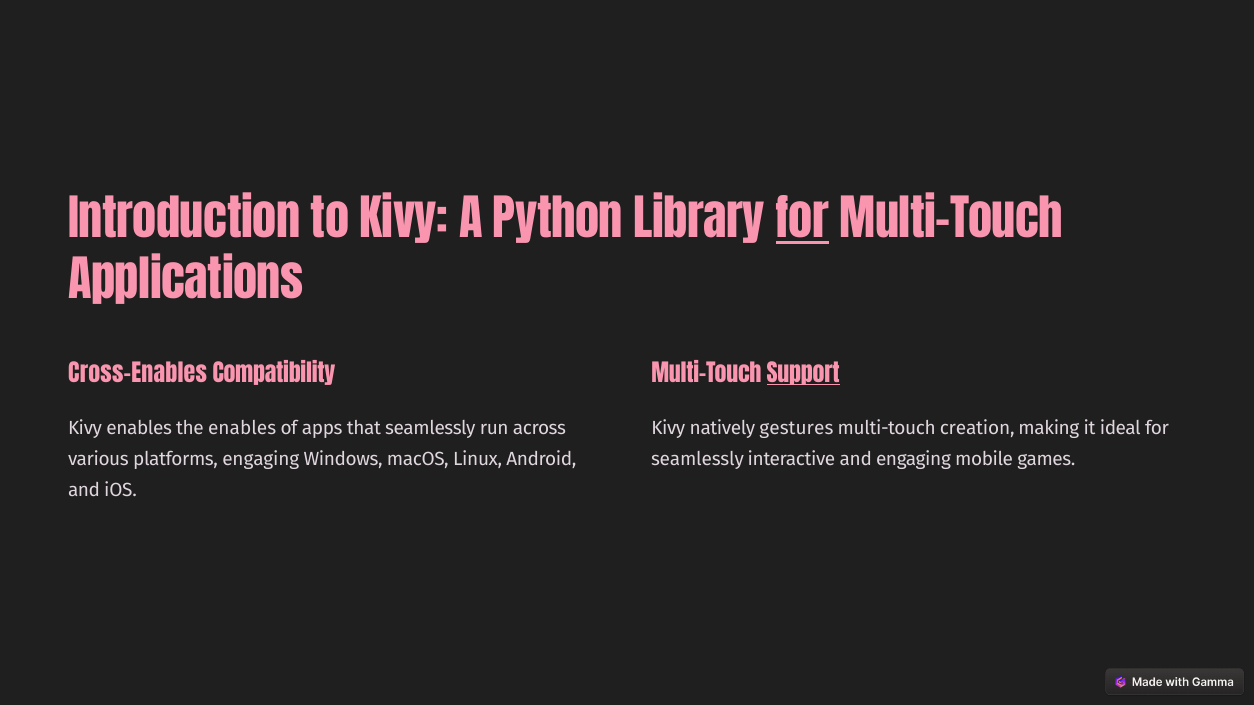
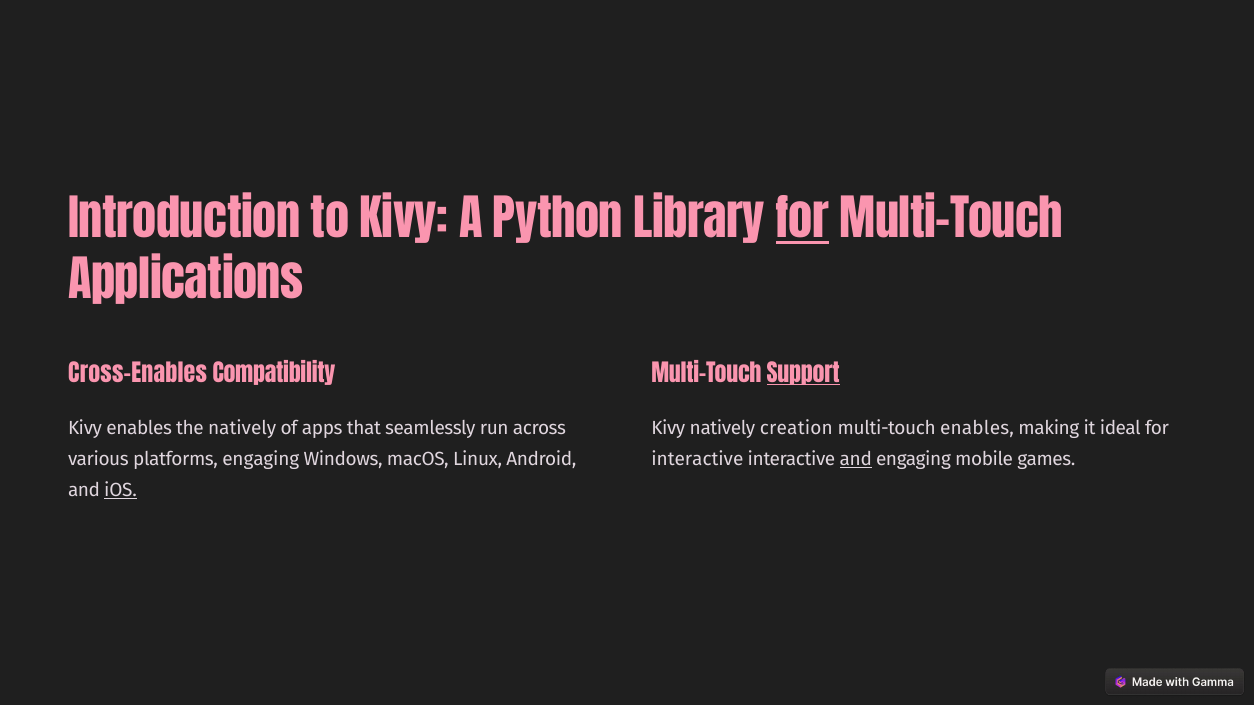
the enables: enables -> natively (242, 428)
gestures: gestures -> creation (796, 428)
multi-touch creation: creation -> enables (977, 428)
seamlessly: seamlessly -> interactive (697, 459)
and underline: none -> present (856, 459)
iOS underline: none -> present (121, 490)
